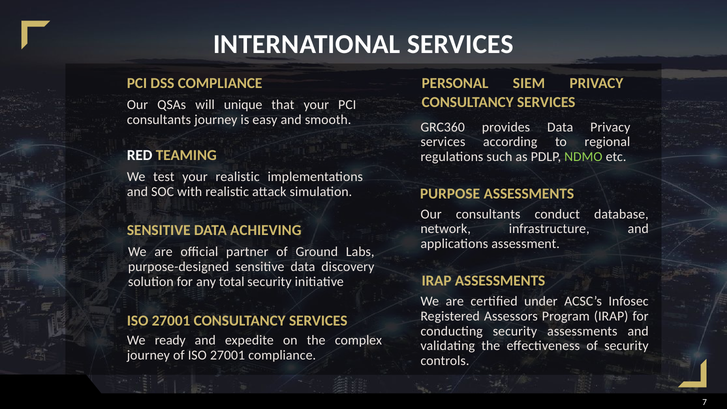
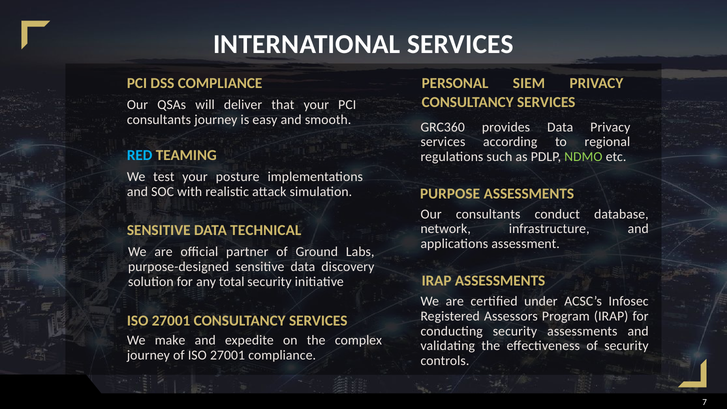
unique: unique -> deliver (243, 105)
RED colour: white -> light blue (140, 155)
your realistic: realistic -> posture (238, 177)
ACHIEVING: ACHIEVING -> TECHNICAL (266, 230)
ready: ready -> make (170, 340)
